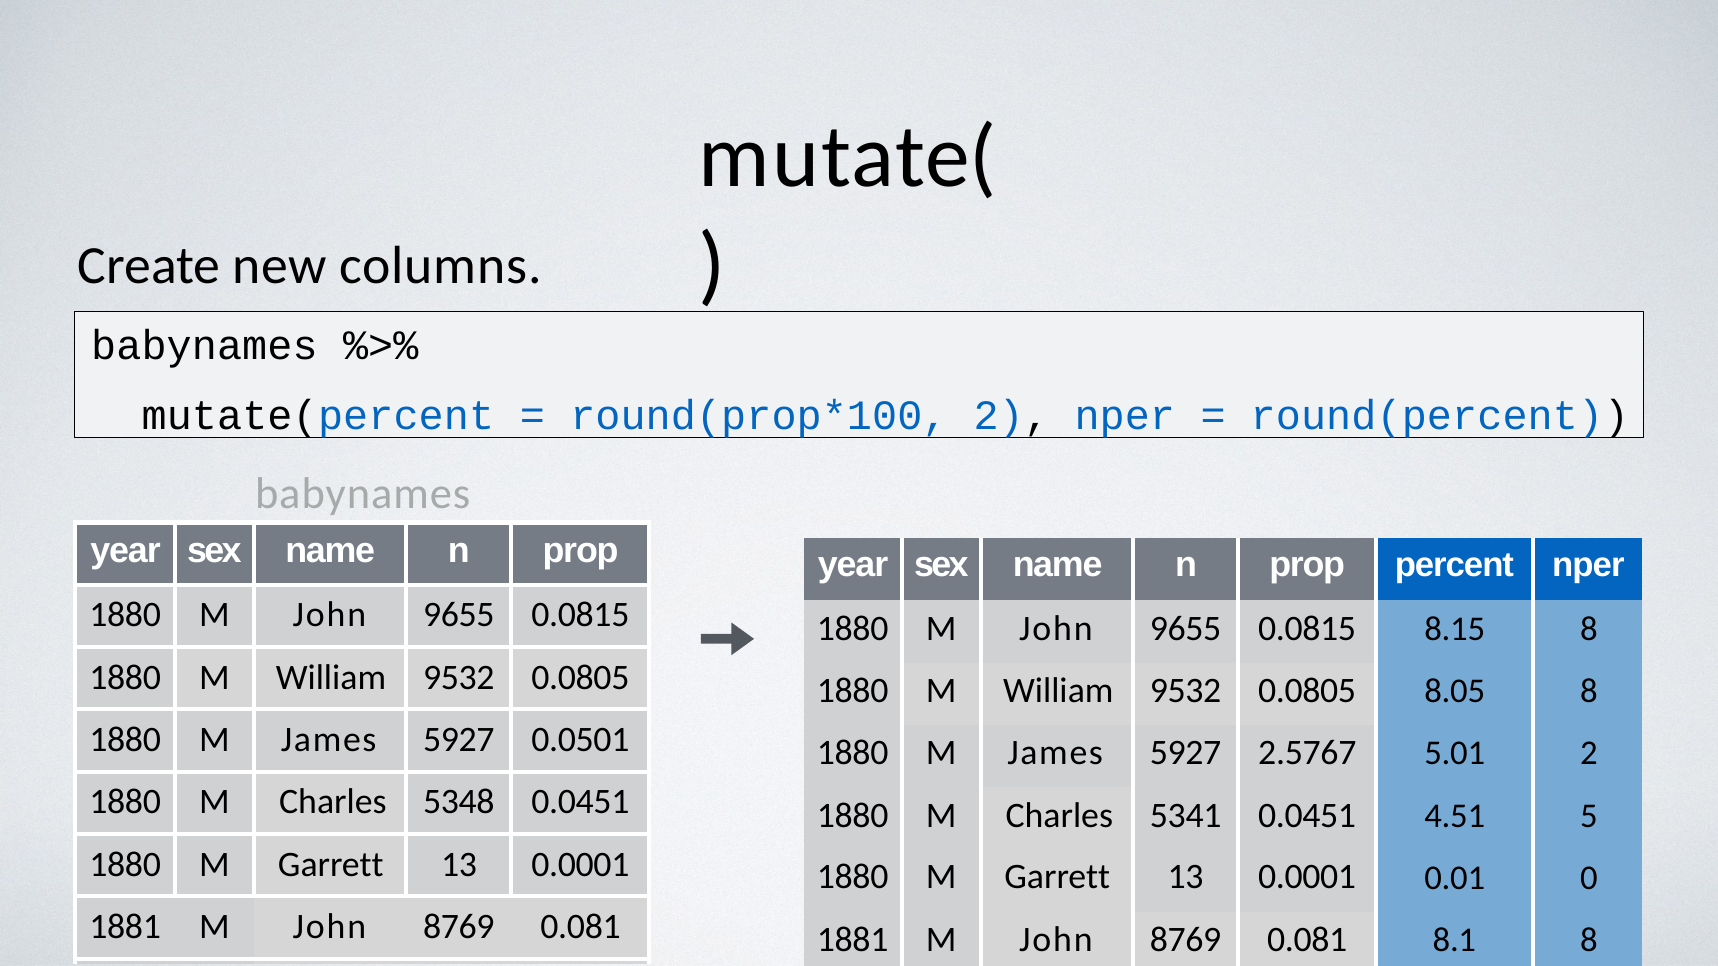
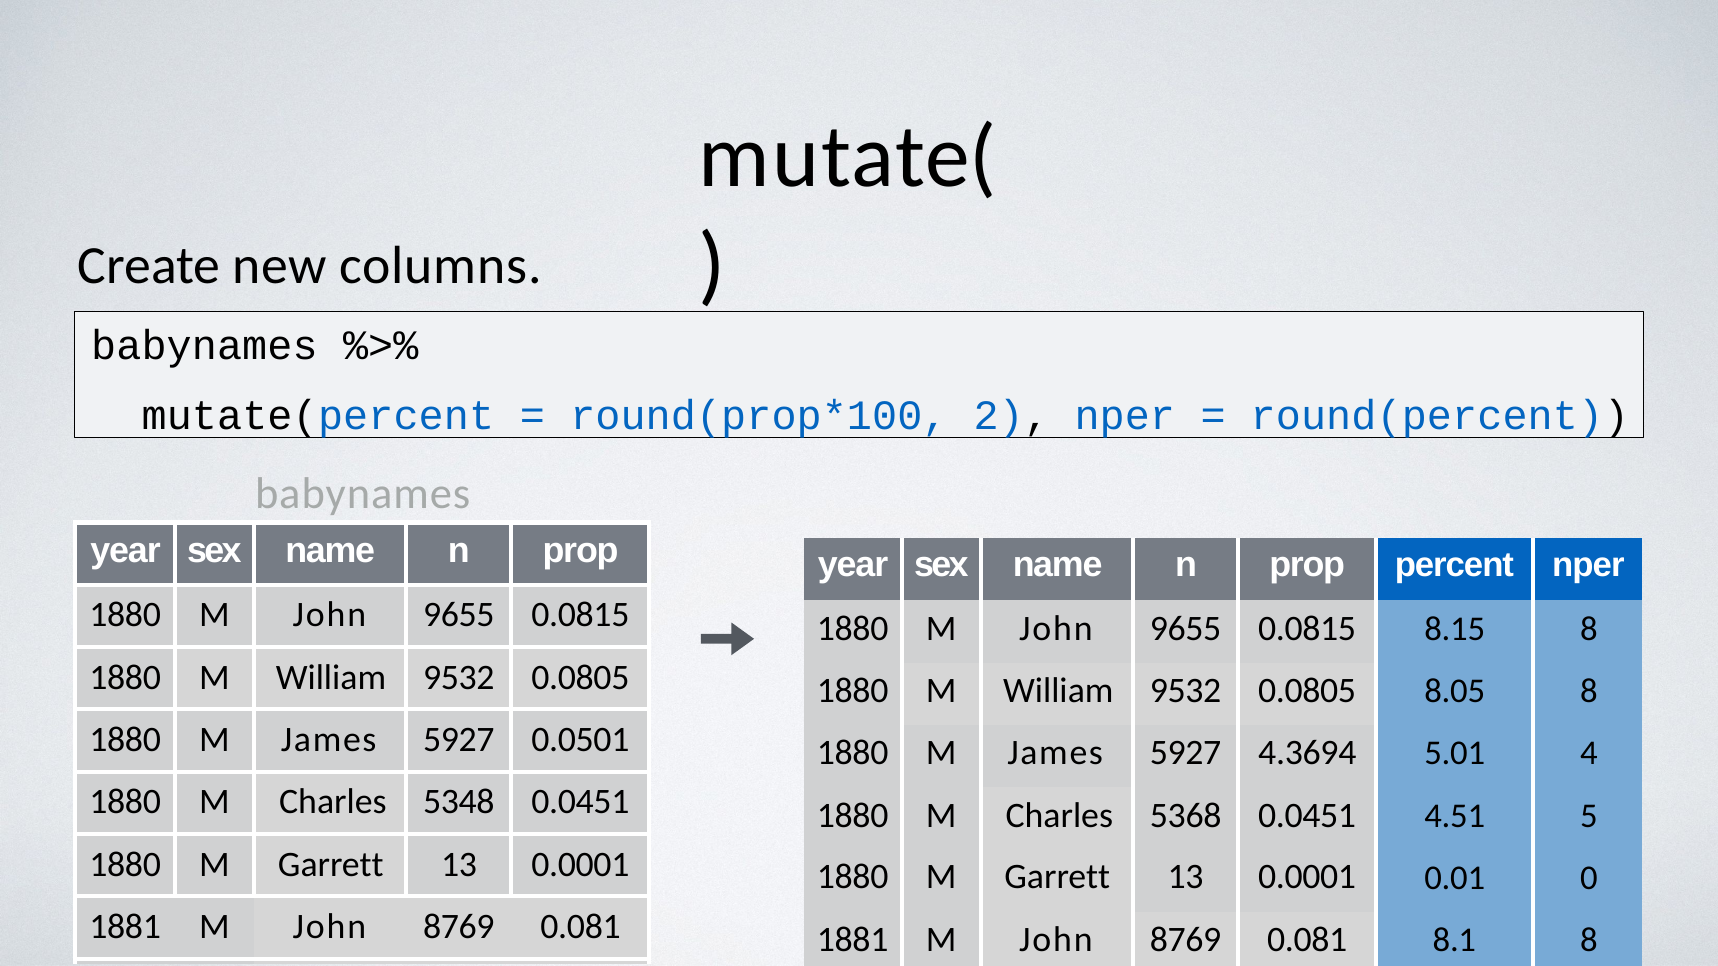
2.5767: 2.5767 -> 4.3694 (1307, 753)
5.01 2: 2 -> 4 (1589, 754)
5341: 5341 -> 5368 (1186, 816)
